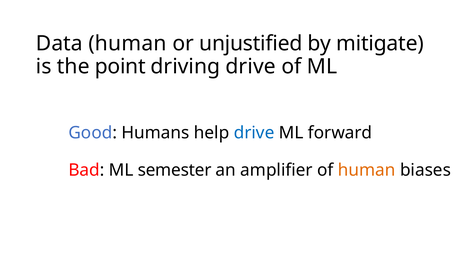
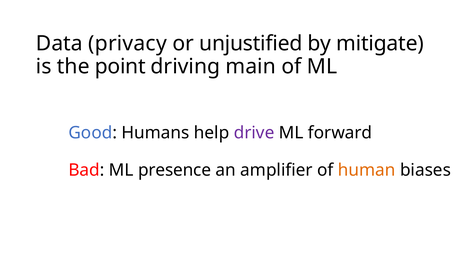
Data human: human -> privacy (128, 44)
driving drive: drive -> main (251, 66)
drive colour: blue -> purple (254, 133)
semester: semester -> presence (175, 170)
